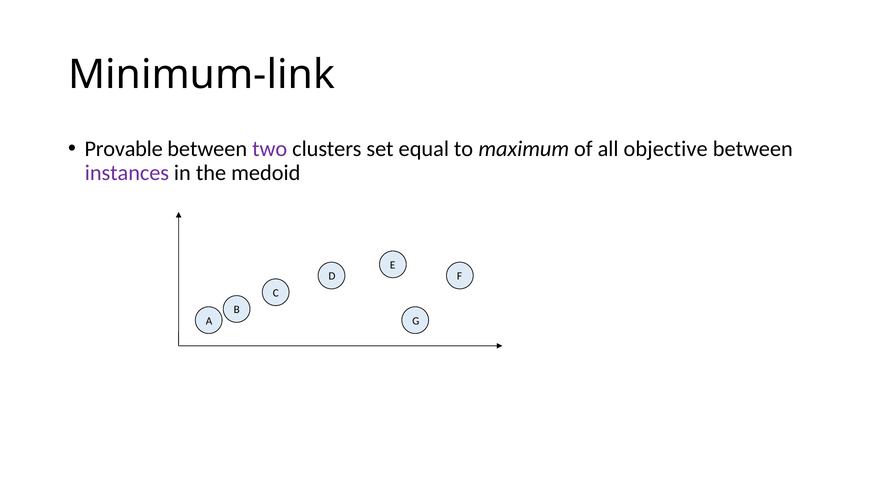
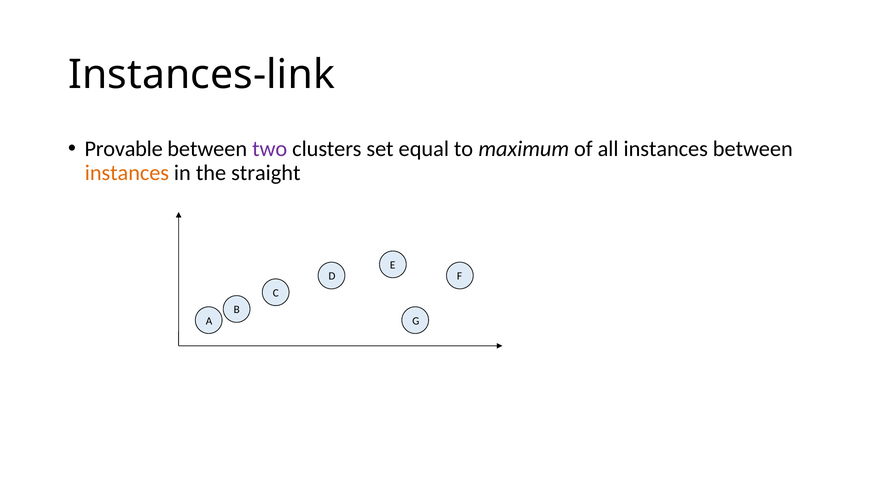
Minimum-link: Minimum-link -> Instances-link (201, 75)
all objective: objective -> instances (666, 149)
instances colour: purple -> orange (127, 173)
medoid: medoid -> straight (266, 173)
